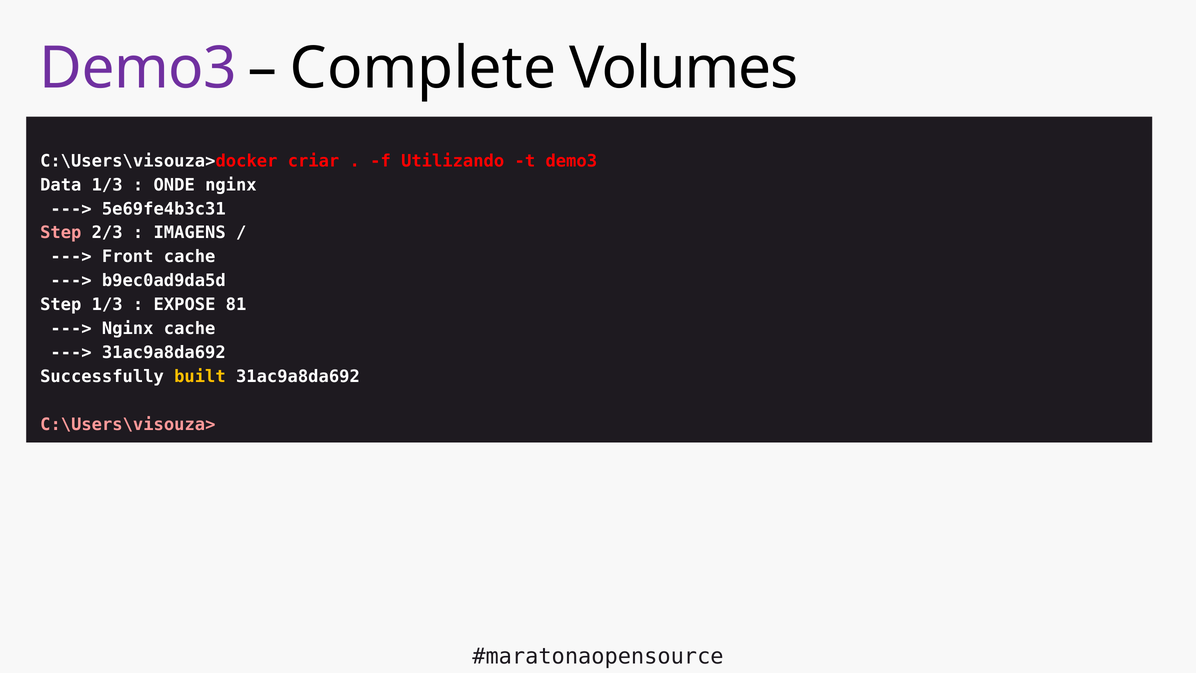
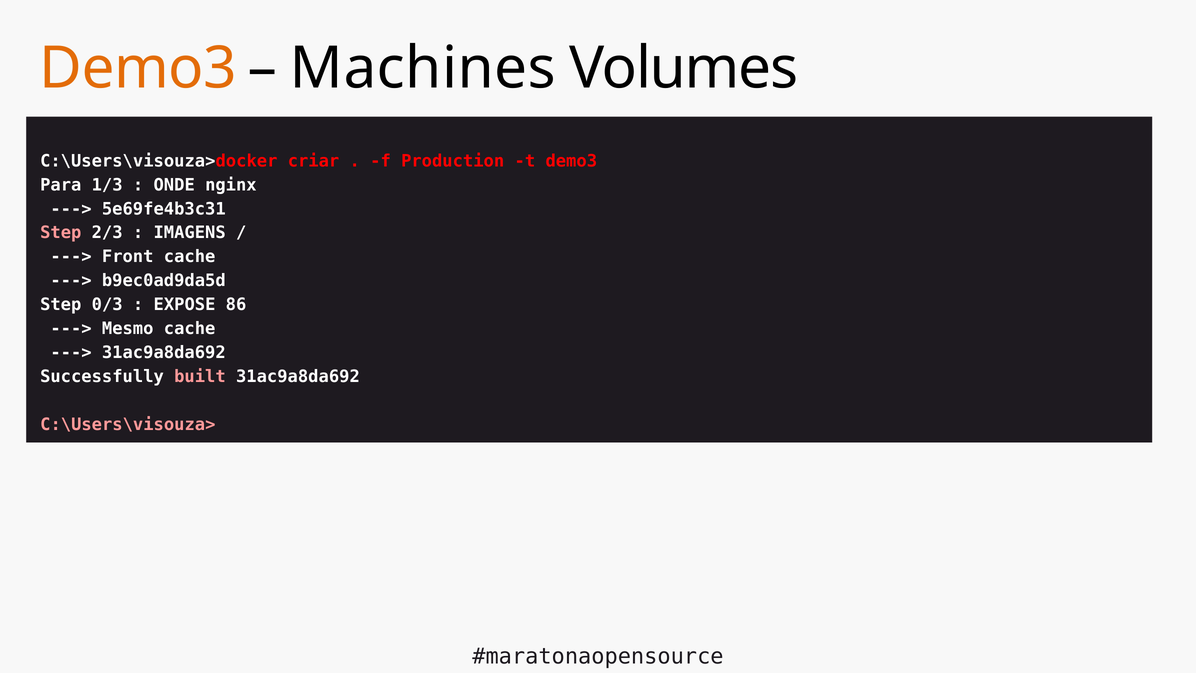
Demo3 colour: purple -> orange (138, 68)
Complete: Complete -> Machines (423, 68)
Utilizando: Utilizando -> Production (453, 161)
Data: Data -> Para (61, 185)
Step 1/3: 1/3 -> 0/3 (107, 305)
81: 81 -> 86 (236, 305)
Nginx: Nginx -> Mesmo (128, 329)
built colour: yellow -> pink (200, 376)
